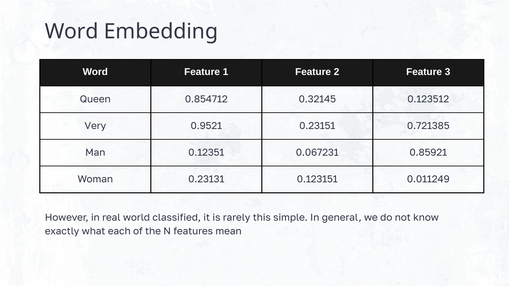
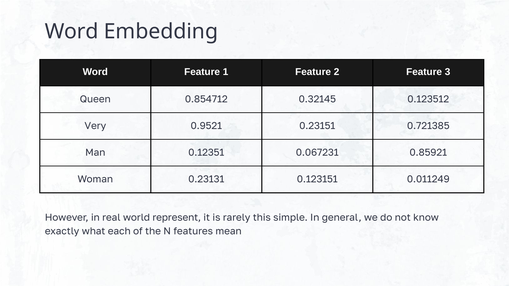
classified: classified -> represent (177, 218)
